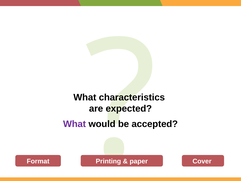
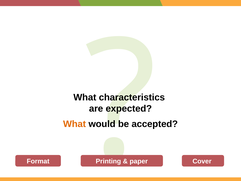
What colour: purple -> orange (74, 124)
